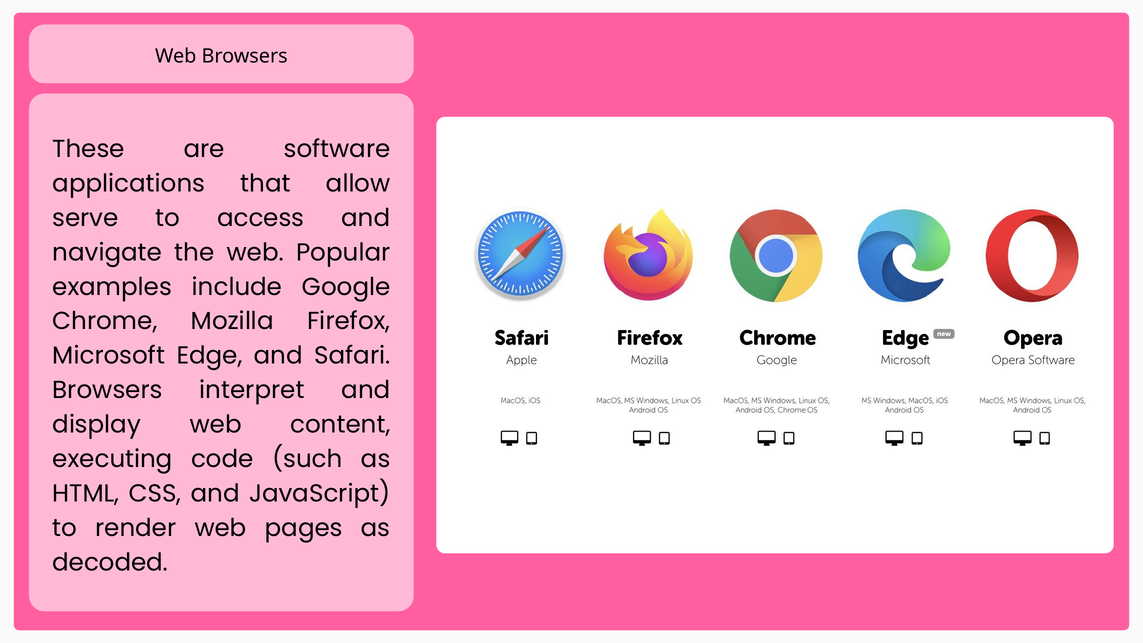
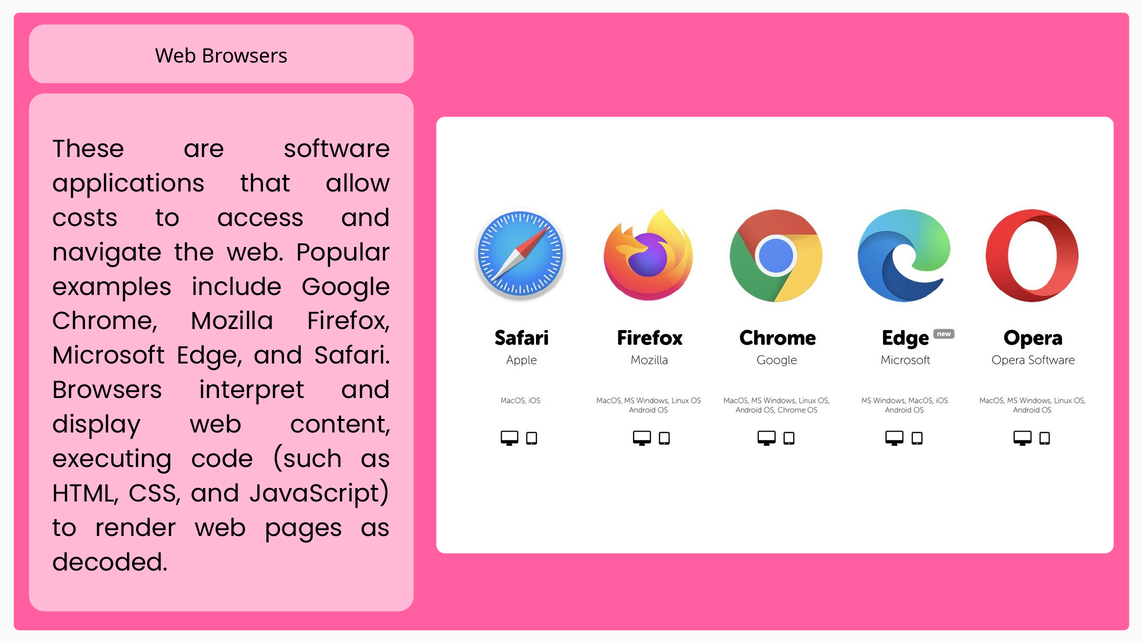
serve: serve -> costs (85, 218)
